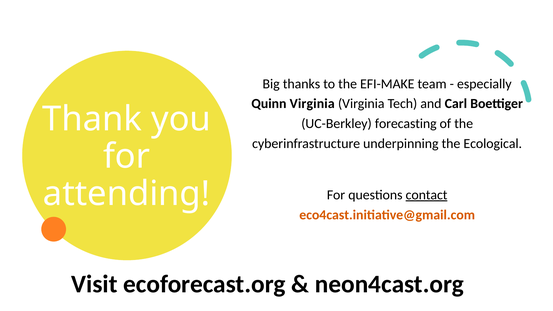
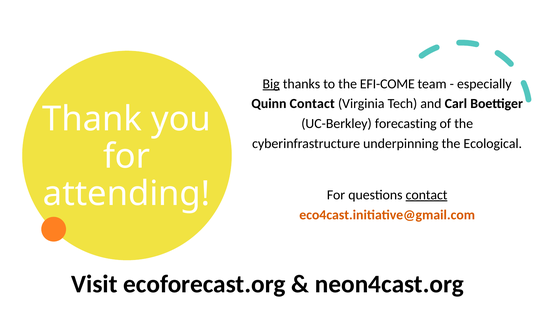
Big underline: none -> present (271, 84)
EFI-MAKE: EFI-MAKE -> EFI-COME (387, 84)
Quinn Virginia: Virginia -> Contact (312, 104)
